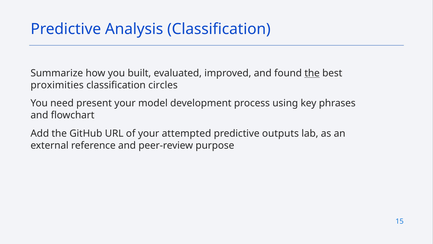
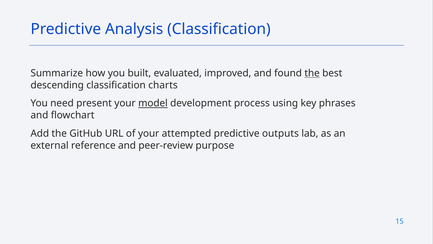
proximities: proximities -> descending (57, 85)
circles: circles -> charts (163, 85)
model underline: none -> present (153, 103)
